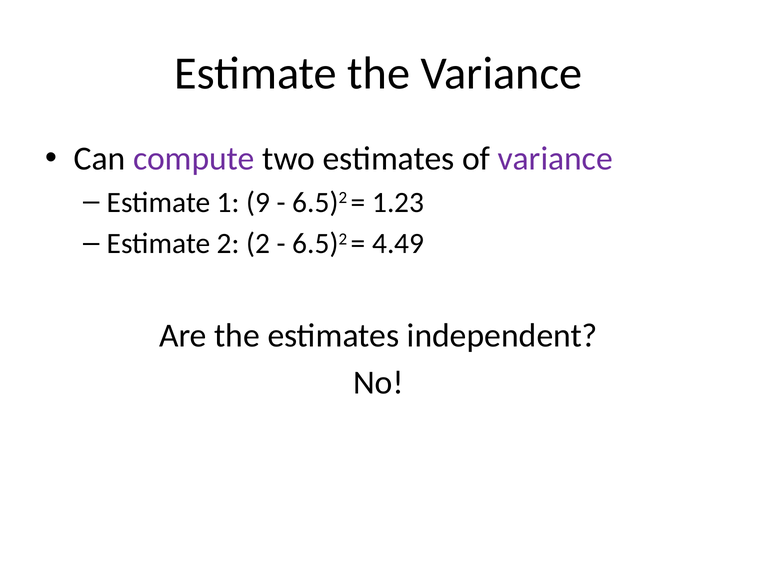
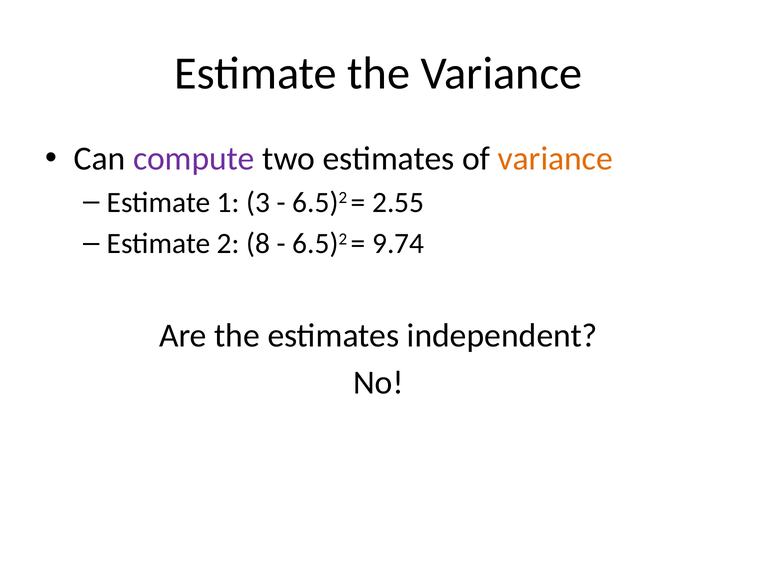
variance colour: purple -> orange (555, 159)
9: 9 -> 3 (258, 202)
1.23: 1.23 -> 2.55 (398, 202)
2 2: 2 -> 8 (258, 244)
4.49: 4.49 -> 9.74 (398, 244)
